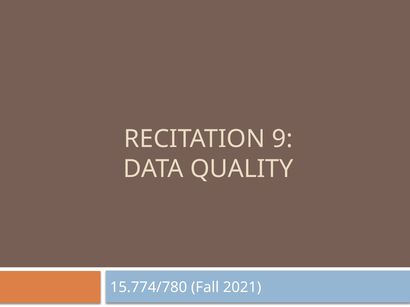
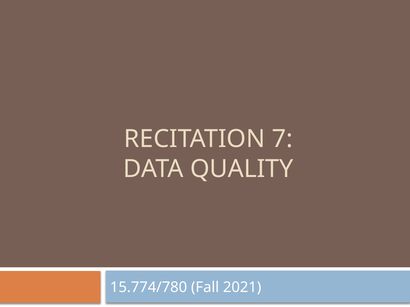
9: 9 -> 7 (282, 139)
